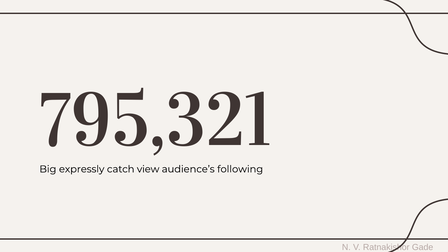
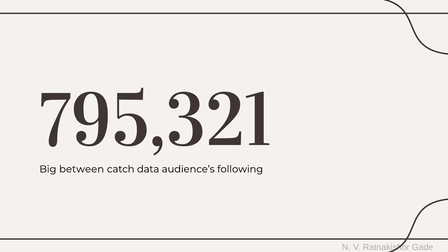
expressly: expressly -> between (82, 169)
view: view -> data (148, 169)
